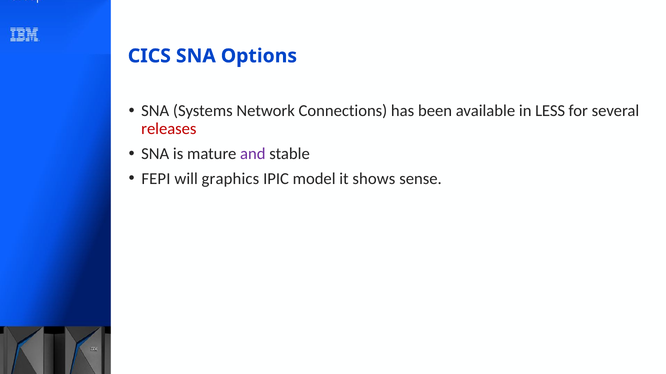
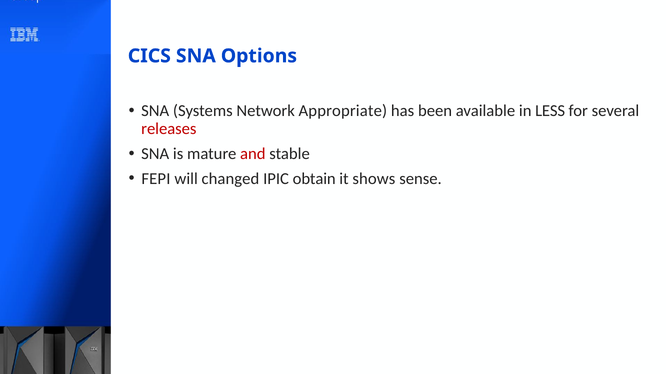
Connections: Connections -> Appropriate (343, 111)
and colour: purple -> red (253, 154)
graphics: graphics -> changed (230, 179)
model: model -> obtain (314, 179)
